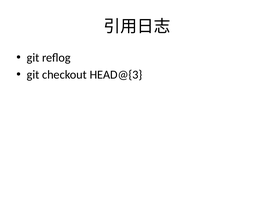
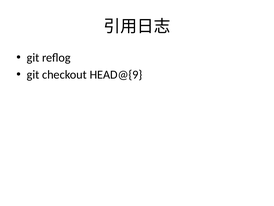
HEAD@{3: HEAD@{3 -> HEAD@{9 (116, 75)
